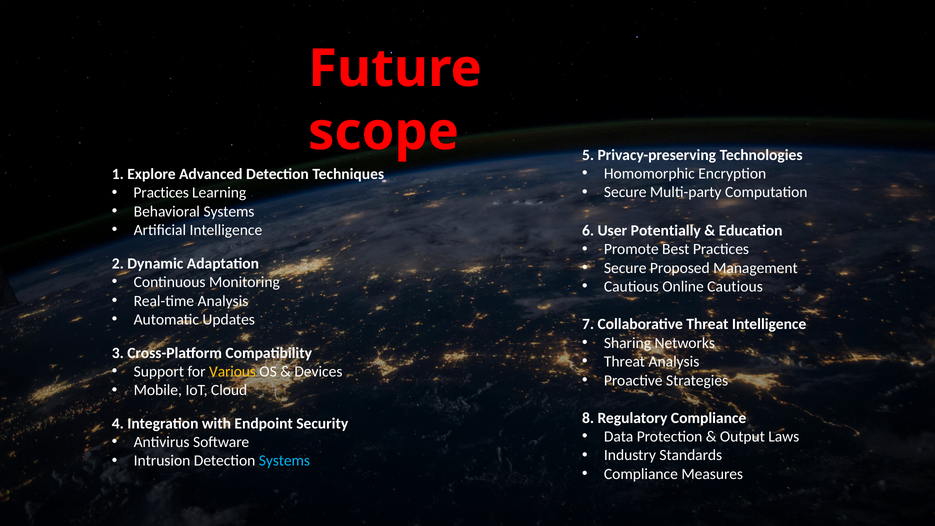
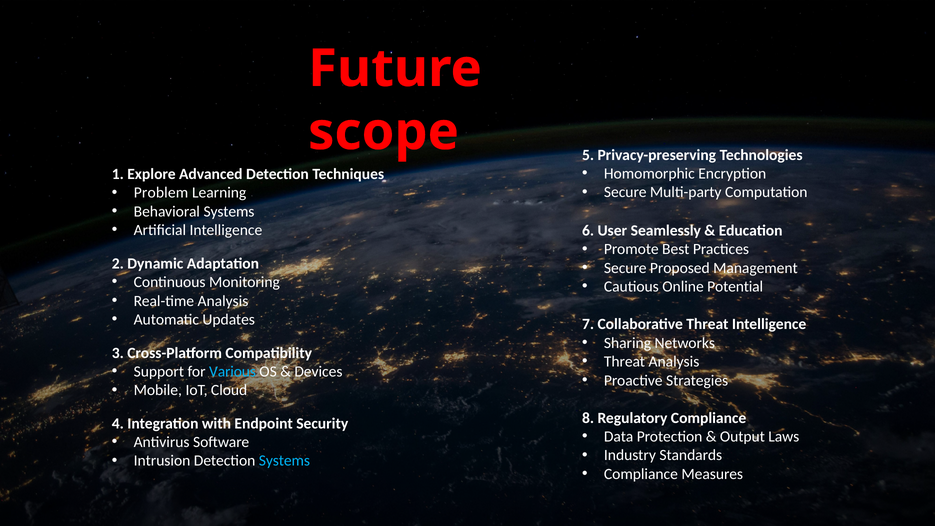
Practices: Practices -> Problem (161, 193)
Potentially: Potentially -> Seamlessly (666, 231)
Online Cautious: Cautious -> Potential (735, 287)
Various colour: yellow -> light blue (233, 372)
